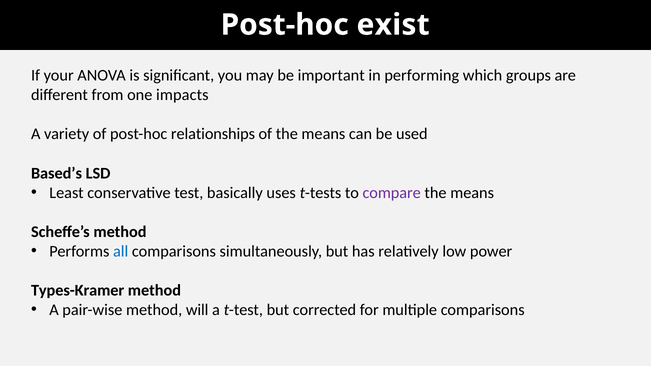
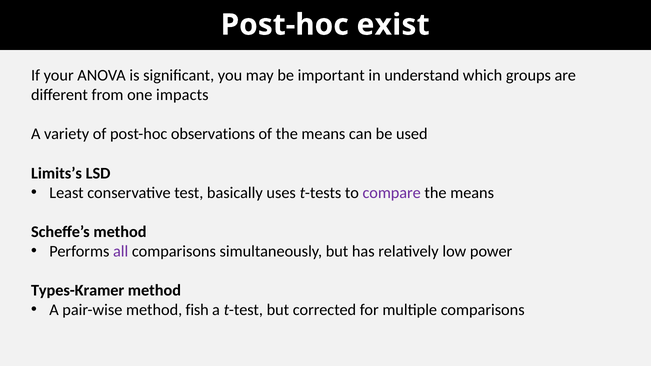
performing: performing -> understand (422, 76)
relationships: relationships -> observations (213, 134)
Based’s: Based’s -> Limits’s (56, 173)
all colour: blue -> purple (121, 251)
will: will -> fish (197, 310)
